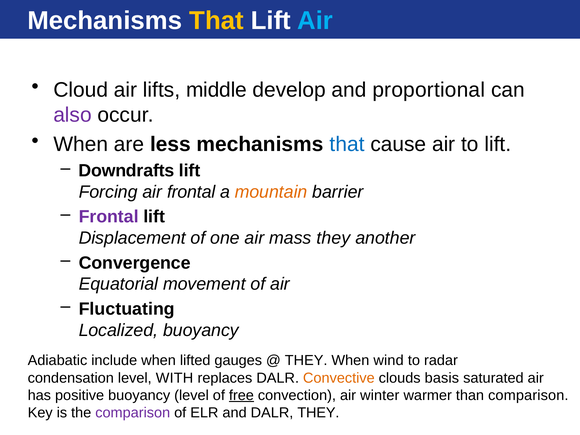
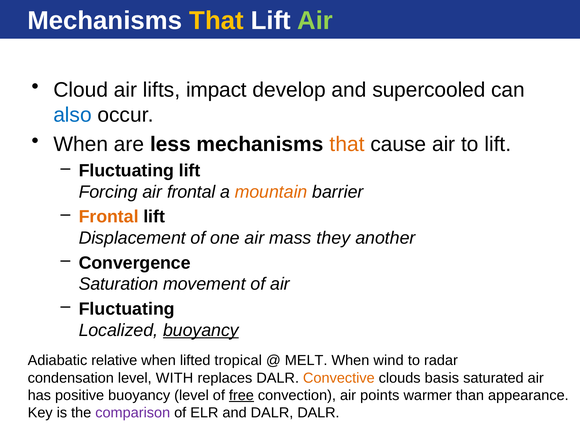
Air colour: light blue -> light green (315, 21)
middle: middle -> impact (216, 90)
proportional: proportional -> supercooled (429, 90)
also colour: purple -> blue (73, 115)
that colour: blue -> orange (347, 144)
Downdrafts: Downdrafts -> Fluctuating (126, 171)
Frontal colour: purple -> orange (109, 217)
Equatorial: Equatorial -> Saturation (119, 284)
buoyancy underline: none -> present (201, 330)
include: include -> relative (114, 361)
gauges: gauges -> tropical (238, 361)
THEY: THEY -> MELT (306, 361)
winter: winter -> points (380, 395)
than comparison: comparison -> appearance (528, 395)
DALR THEY: THEY -> DALR (318, 413)
